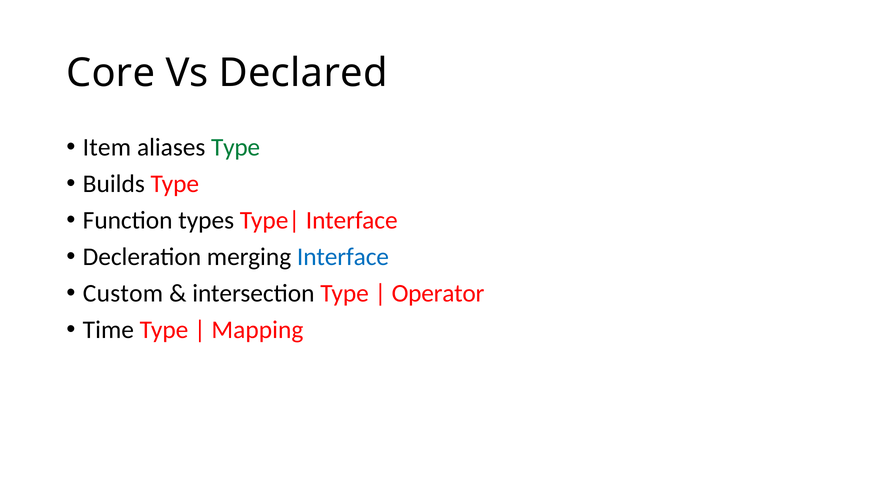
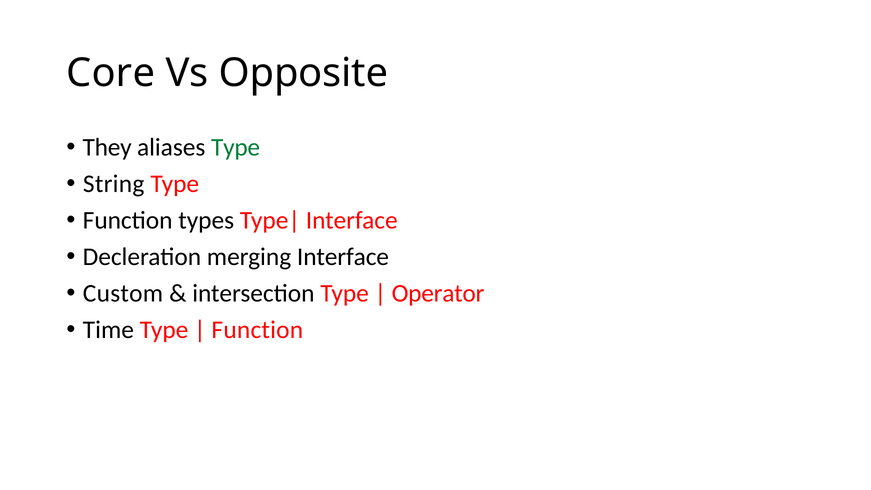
Declared: Declared -> Opposite (303, 73)
Item: Item -> They (107, 147)
Builds: Builds -> String (114, 184)
Interface colour: blue -> black (343, 257)
Mapping: Mapping -> Function (257, 330)
